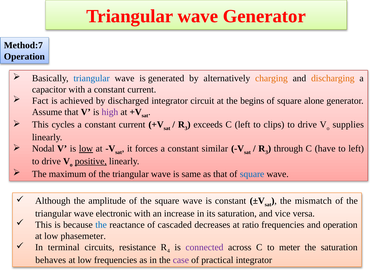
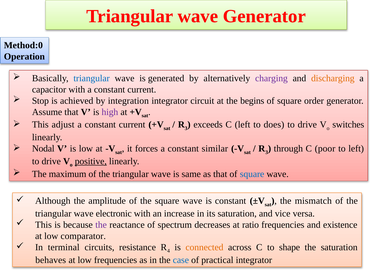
Method:7: Method:7 -> Method:0 (23, 45)
charging colour: orange -> purple (271, 78)
Fact: Fact -> Stop (40, 101)
discharged: discharged -> integration (128, 101)
alone: alone -> order (314, 101)
cycles: cycles -> adjust (63, 125)
clips: clips -> does (274, 125)
supplies: supplies -> switches (348, 125)
low underline: present -> none (86, 149)
have: have -> poor (325, 149)
the colour: blue -> purple (101, 225)
cascaded: cascaded -> spectrum (175, 225)
and operation: operation -> existence (340, 225)
phasemeter: phasemeter -> comparator (83, 236)
connected colour: purple -> orange (204, 248)
meter: meter -> shape (290, 248)
case colour: purple -> blue (181, 260)
